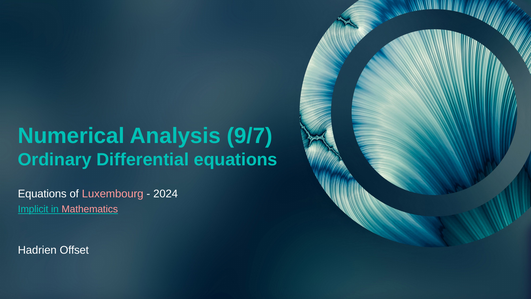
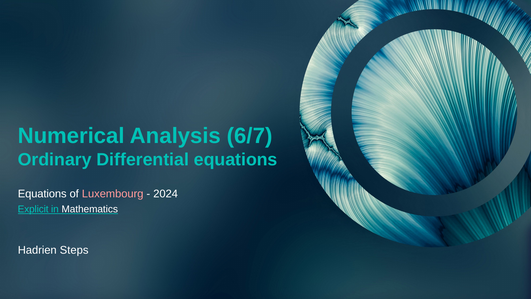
9/7: 9/7 -> 6/7 (250, 136)
Implicit: Implicit -> Explicit (33, 209)
Mathematics colour: pink -> white (90, 209)
Offset: Offset -> Steps (74, 250)
